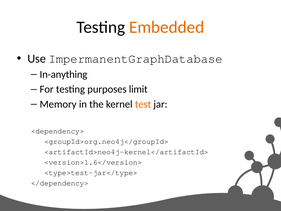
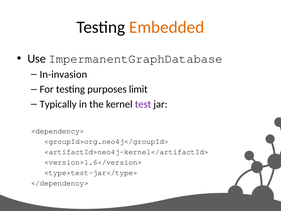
In-anything: In-anything -> In-invasion (63, 74)
Memory: Memory -> Typically (58, 104)
test colour: orange -> purple (143, 104)
